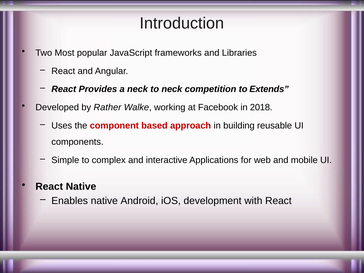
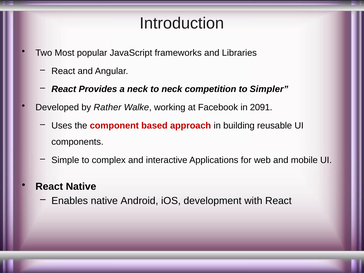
Extends: Extends -> Simpler (269, 89)
2018: 2018 -> 2091 (261, 107)
